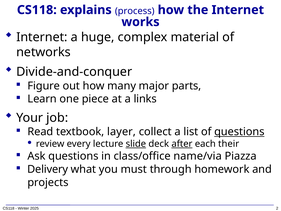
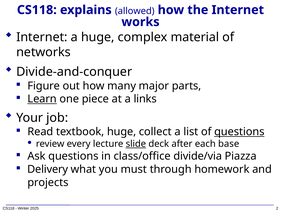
process: process -> allowed (135, 11)
Learn underline: none -> present (42, 99)
textbook layer: layer -> huge (122, 132)
after underline: present -> none (182, 144)
their: their -> base (229, 144)
name/via: name/via -> divide/via (198, 156)
